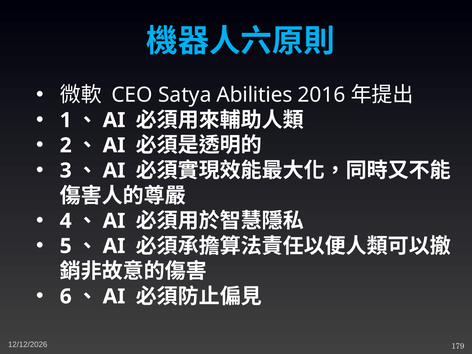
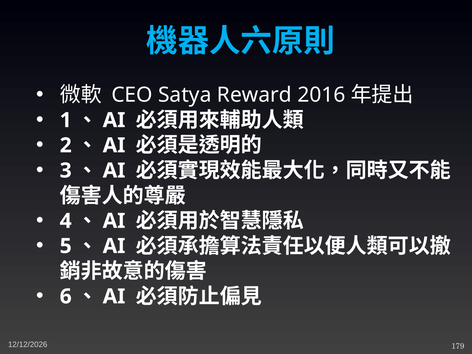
Abilities: Abilities -> Reward (254, 95)
